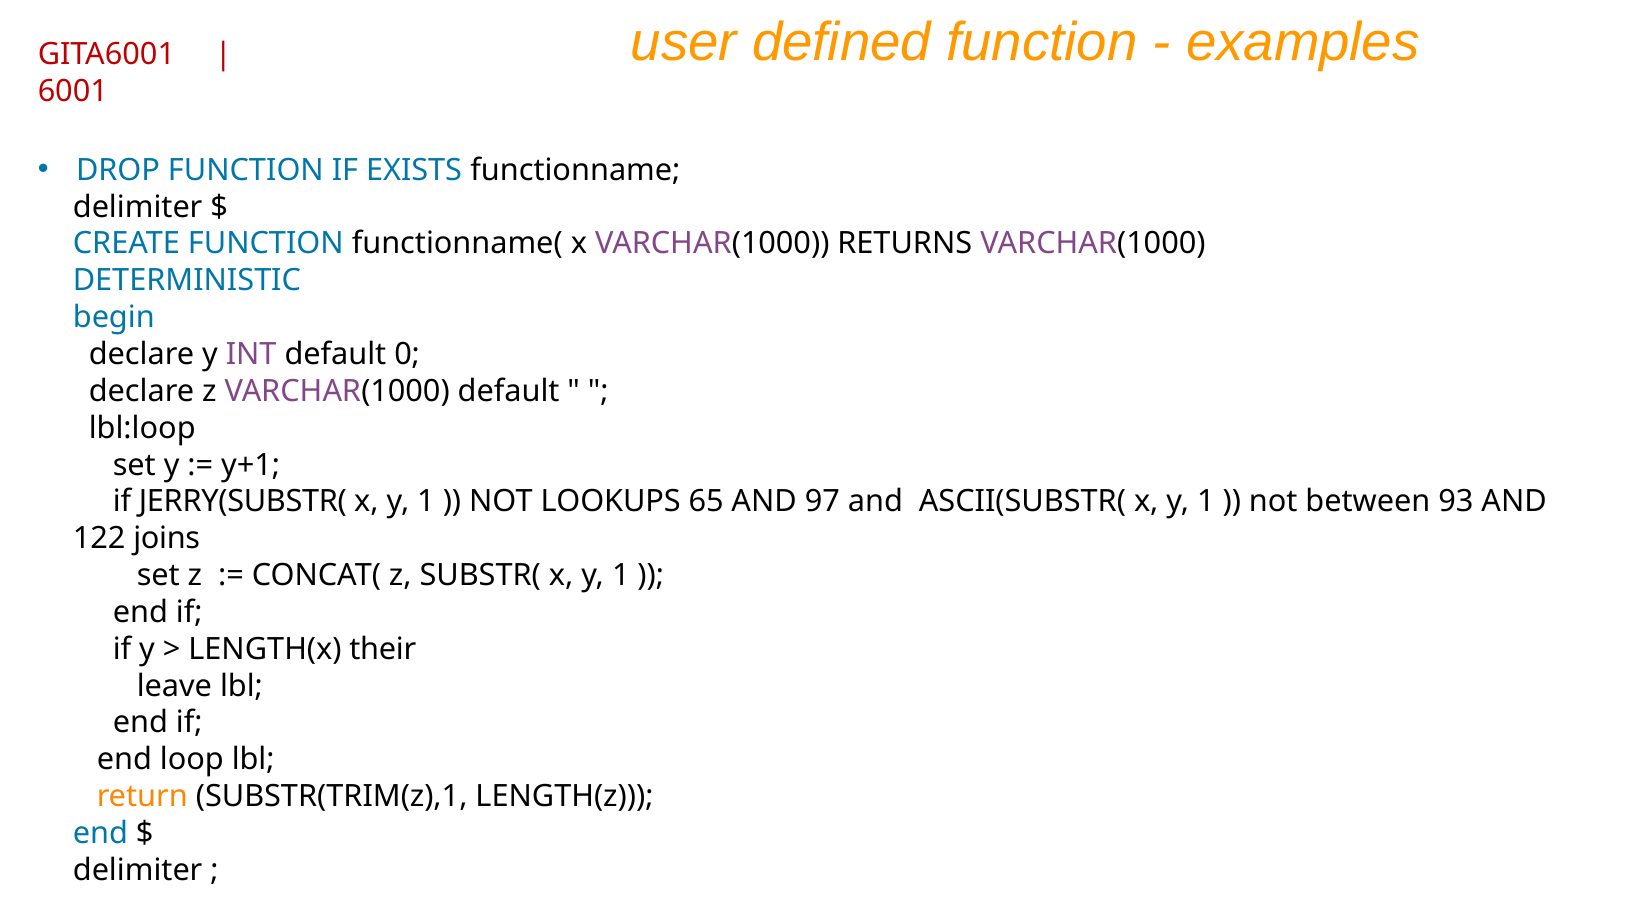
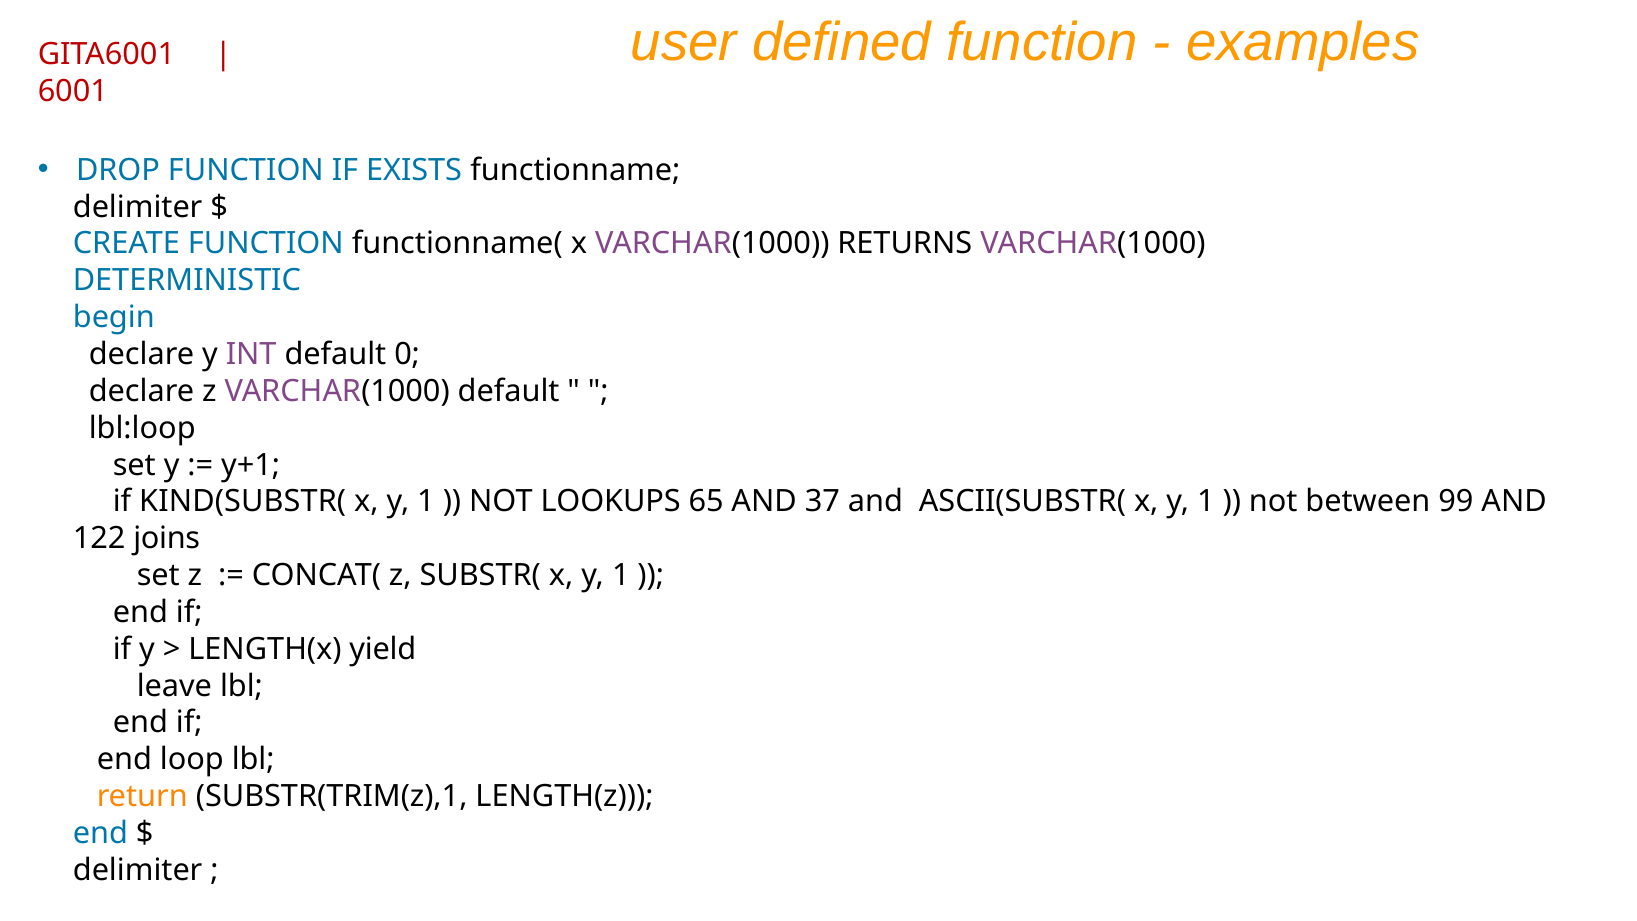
JERRY(SUBSTR(: JERRY(SUBSTR( -> KIND(SUBSTR( (243, 502)
97: 97 -> 37 (822, 502)
93: 93 -> 99 (1456, 502)
their: their -> yield (383, 649)
